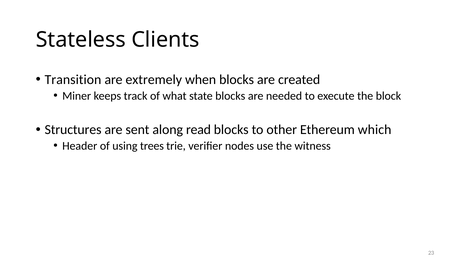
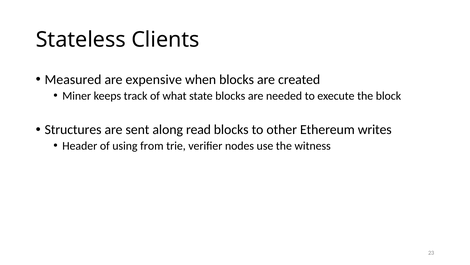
Transition: Transition -> Measured (73, 79)
extremely: extremely -> expensive (154, 79)
which: which -> writes (375, 129)
trees: trees -> from (152, 146)
